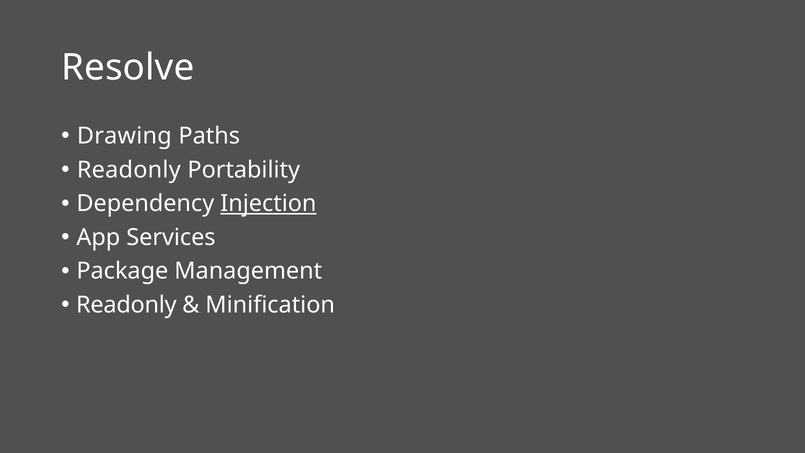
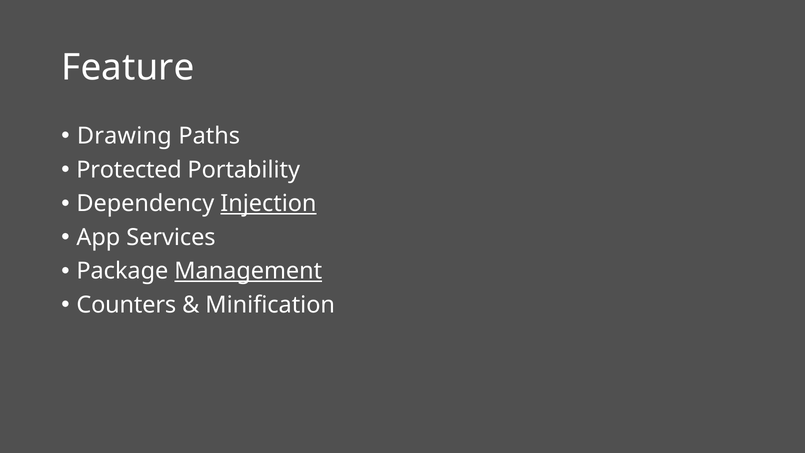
Resolve: Resolve -> Feature (128, 68)
Readonly: Readonly -> Protected (129, 170)
Management underline: none -> present (248, 271)
Readonly: Readonly -> Counters (126, 305)
